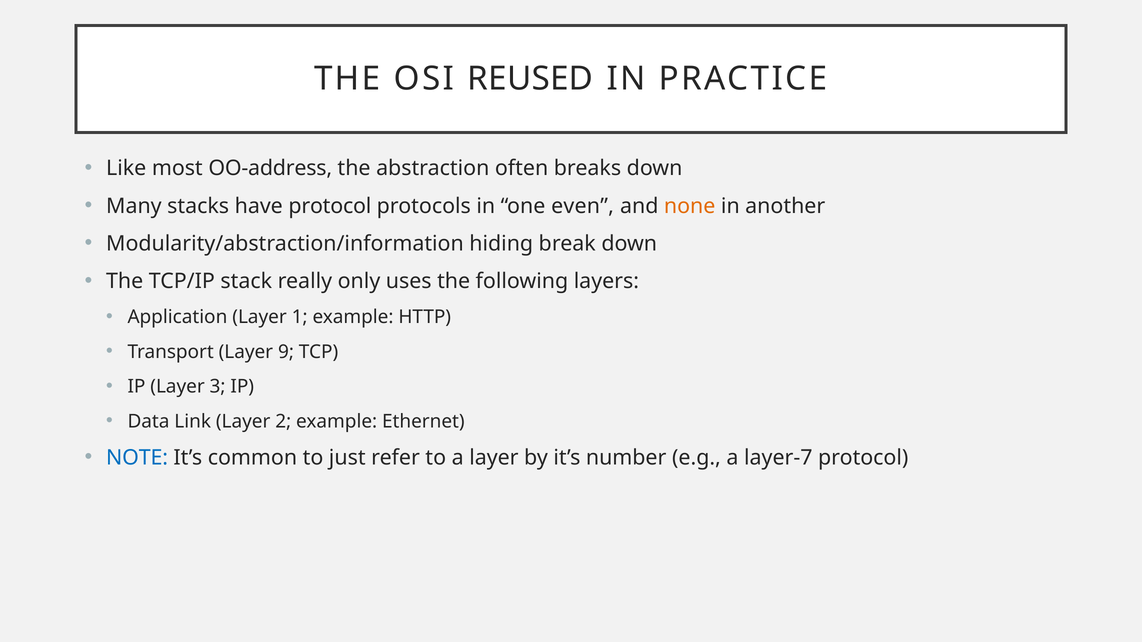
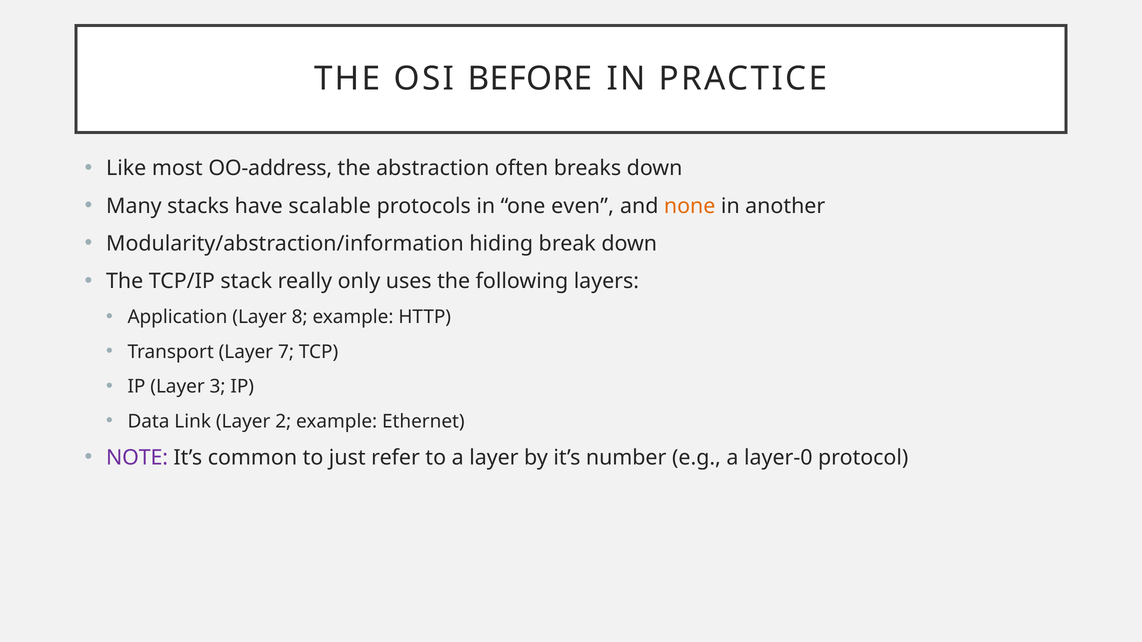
REUSED: REUSED -> BEFORE (530, 79)
have protocol: protocol -> scalable (330, 206)
1: 1 -> 8 (300, 317)
9: 9 -> 7 (286, 352)
NOTE colour: blue -> purple (137, 458)
layer-7: layer-7 -> layer-0 (778, 458)
